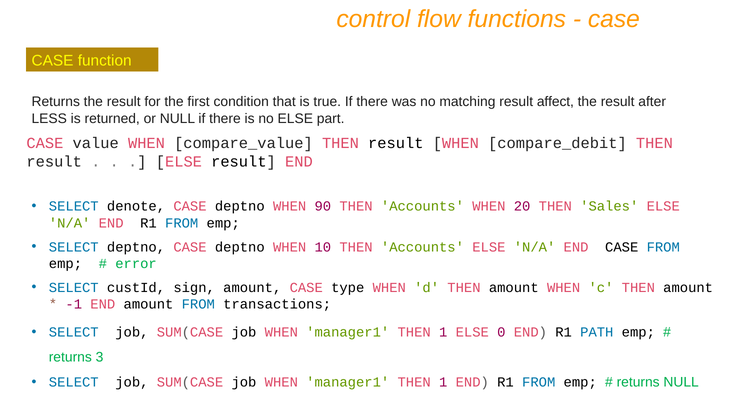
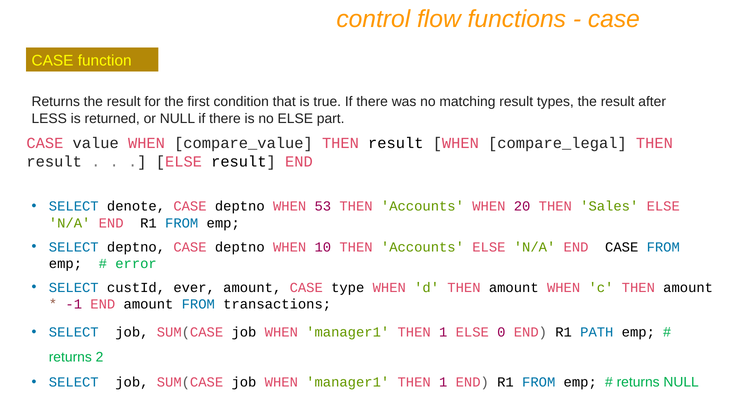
affect: affect -> types (555, 102)
compare_debit: compare_debit -> compare_legal (557, 143)
90: 90 -> 53 (323, 206)
sign: sign -> ever (194, 288)
3: 3 -> 2 (100, 357)
